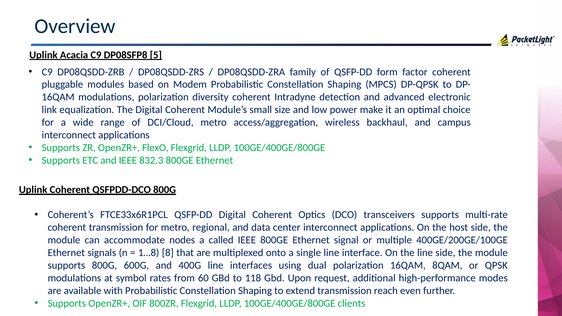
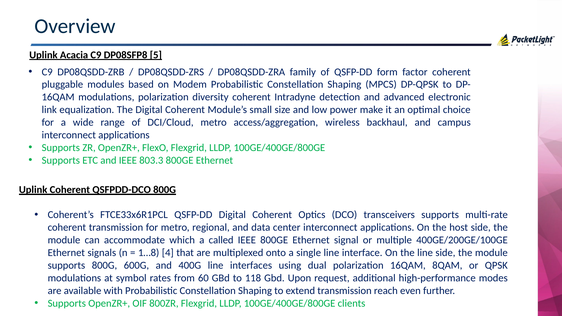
832.3: 832.3 -> 803.3 (151, 160)
nodes: nodes -> which (182, 240)
8: 8 -> 4 (168, 253)
